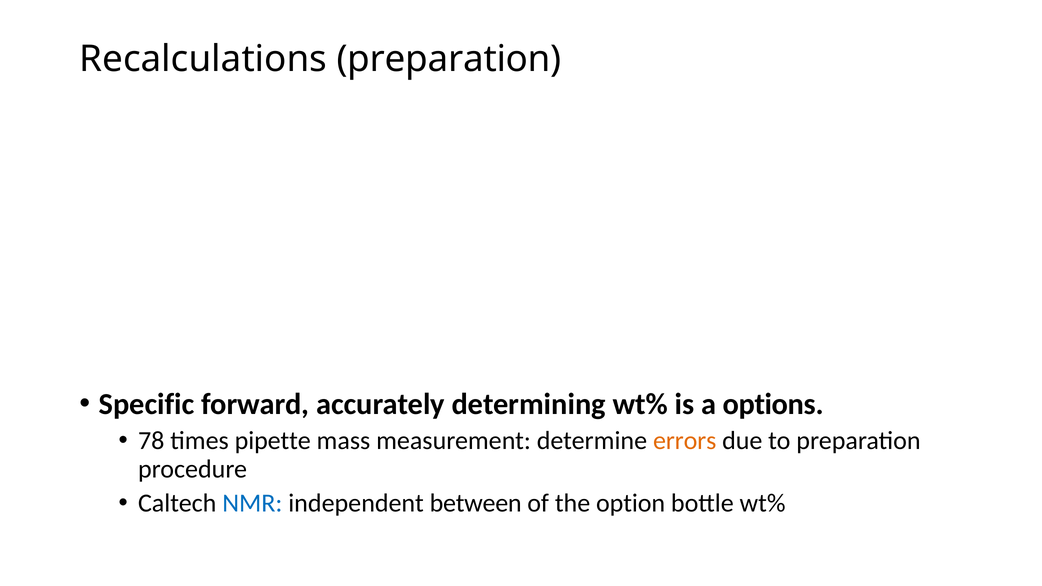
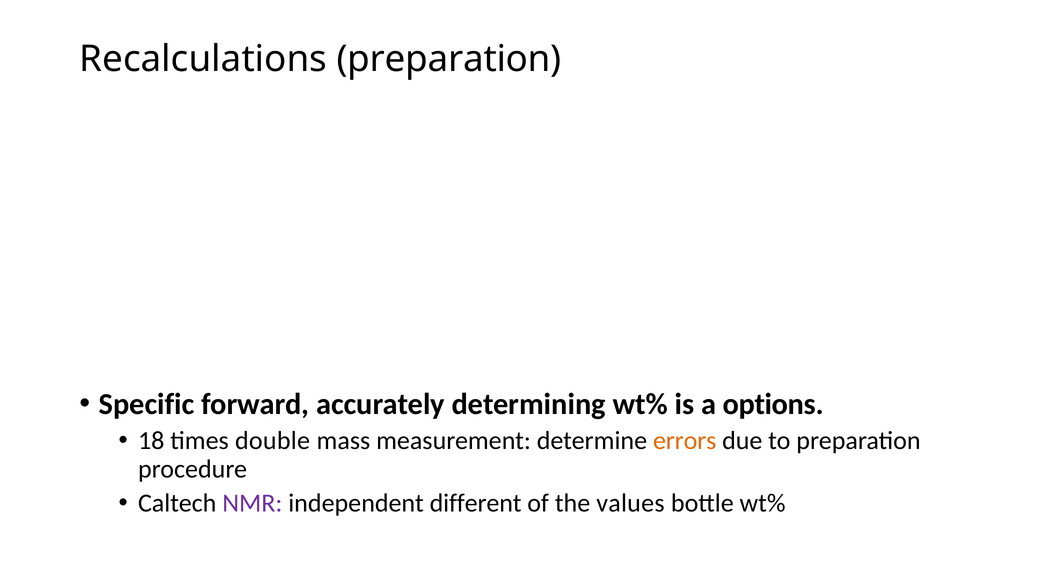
78: 78 -> 18 (151, 441)
pipette: pipette -> double (273, 441)
NMR colour: blue -> purple (252, 503)
between: between -> different (476, 503)
option: option -> values (630, 503)
